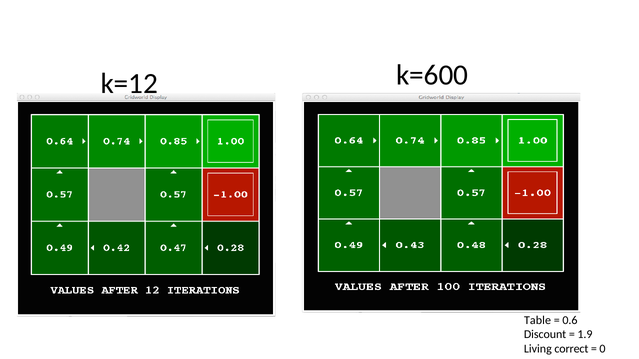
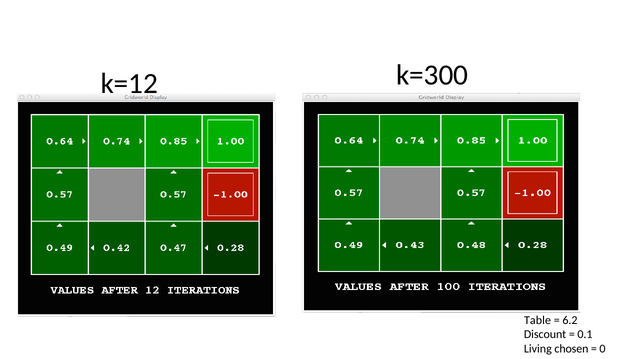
k=600: k=600 -> k=300 (432, 75)
0.6: 0.6 -> 6.2 (570, 321)
1.9: 1.9 -> 0.1 (585, 335)
correct: correct -> chosen (571, 349)
